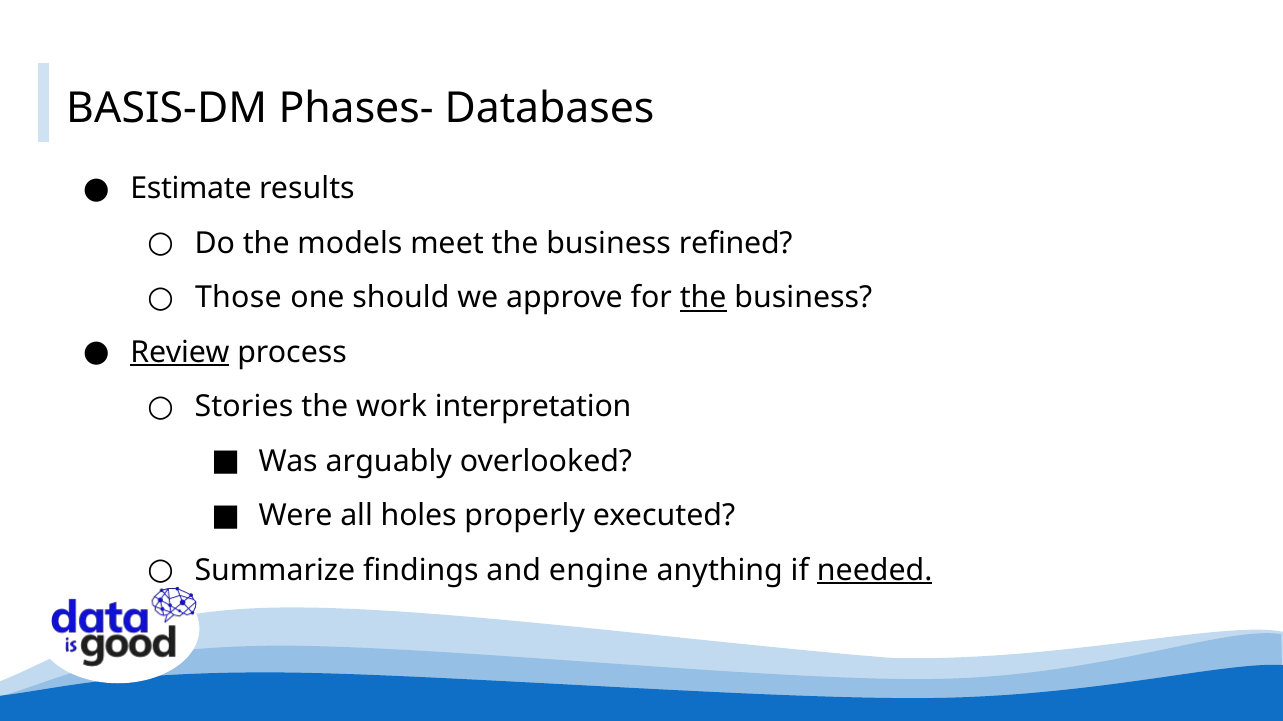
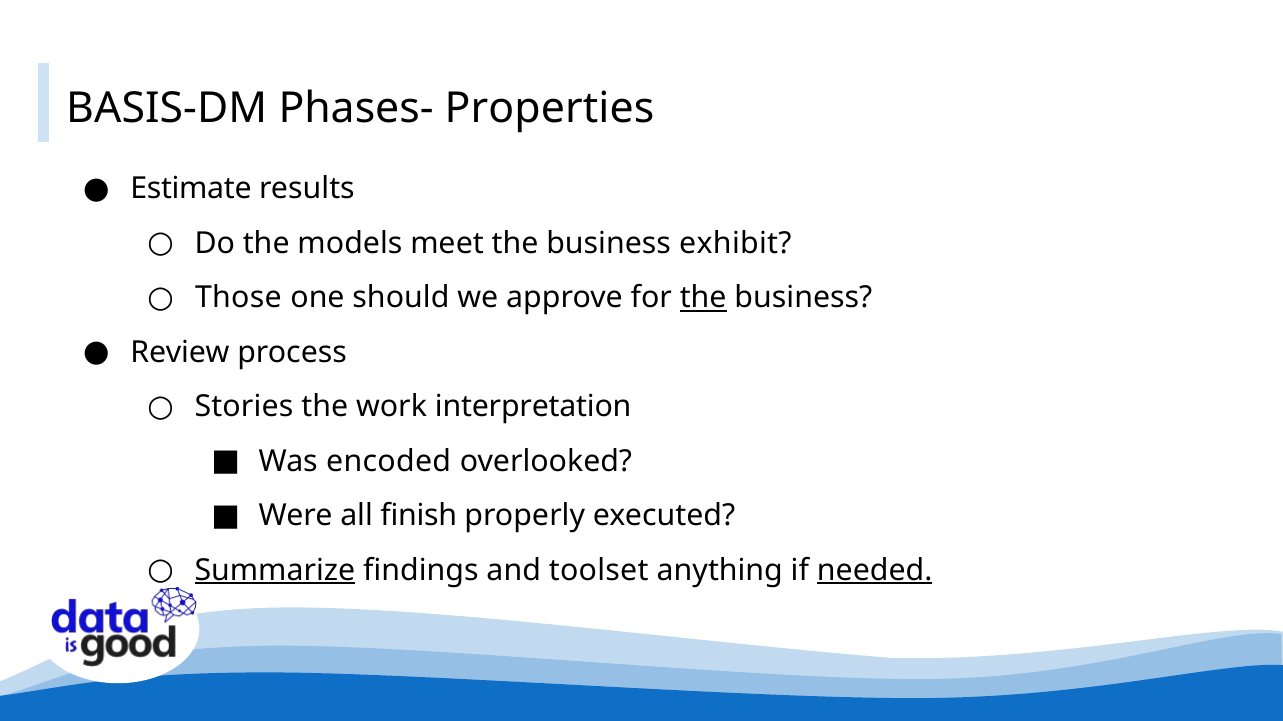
Databases: Databases -> Properties (549, 108)
refined: refined -> exhibit (735, 243)
Review underline: present -> none (180, 352)
arguably: arguably -> encoded (389, 462)
holes: holes -> finish (419, 516)
Summarize underline: none -> present (275, 571)
engine: engine -> toolset (599, 571)
